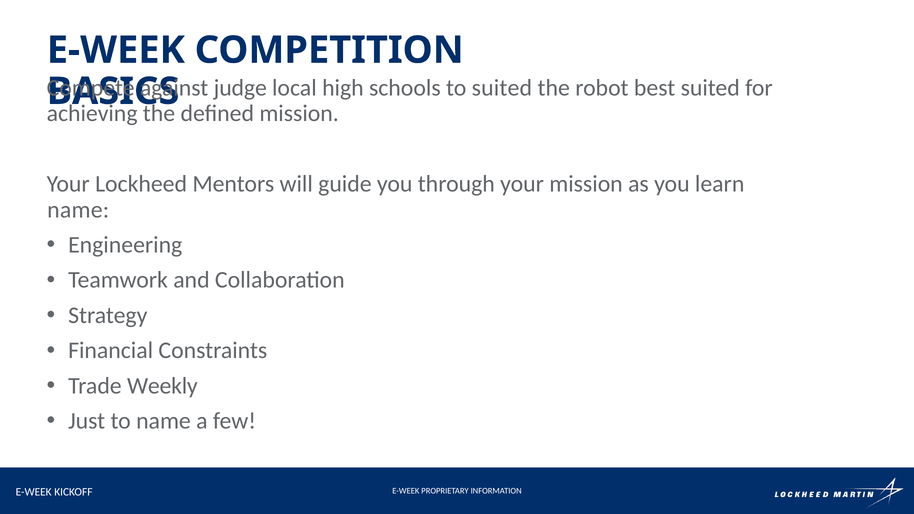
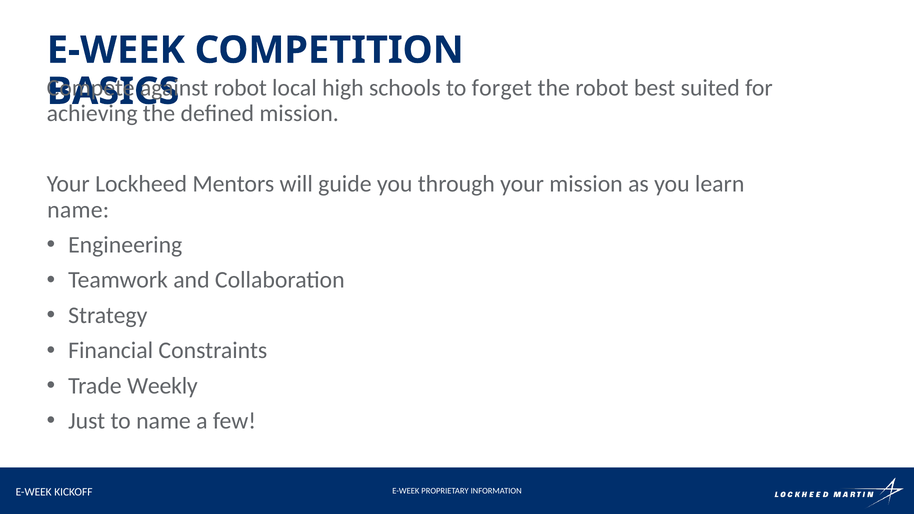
judge: judge -> robot (240, 88)
to suited: suited -> forget (502, 88)
